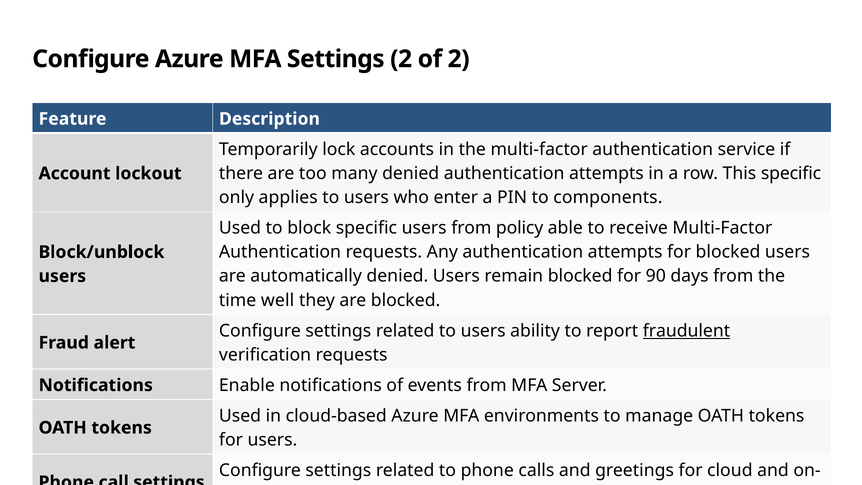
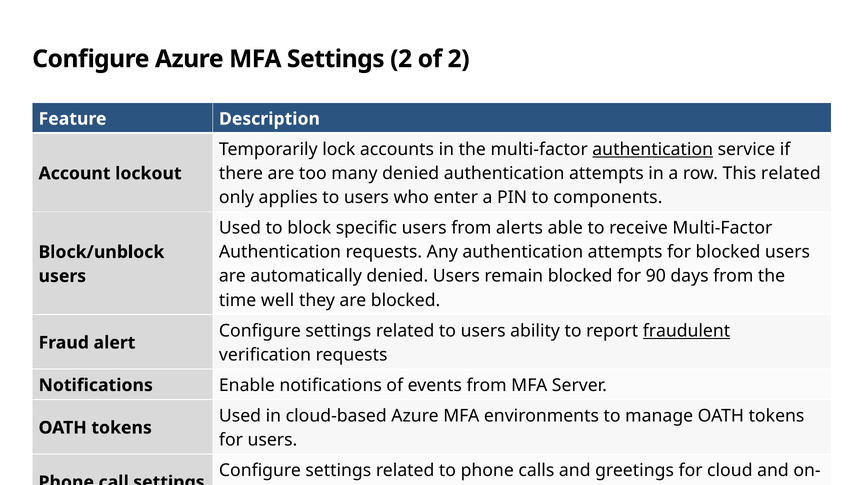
authentication underline: none -> present (653, 149)
This specific: specific -> related (791, 173)
policy: policy -> alerts (520, 228)
